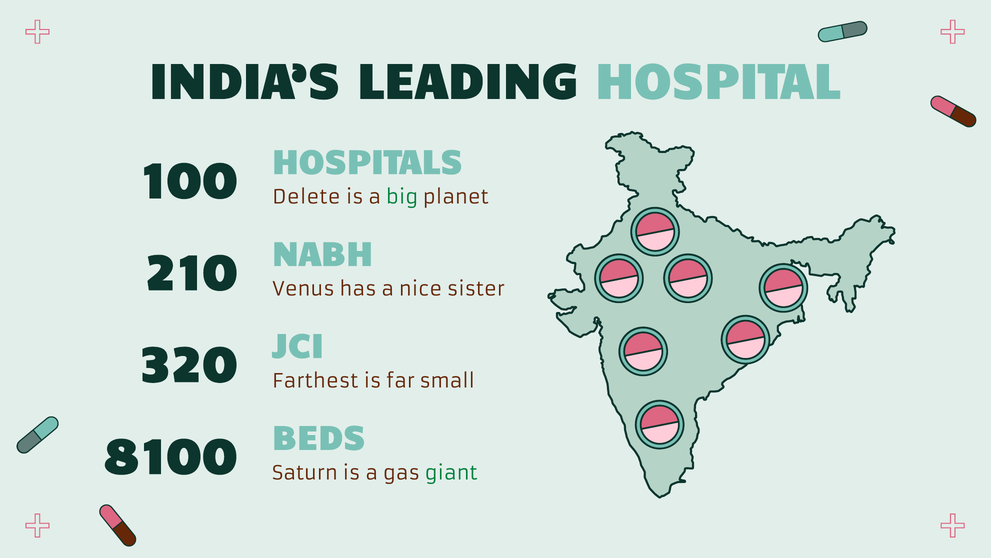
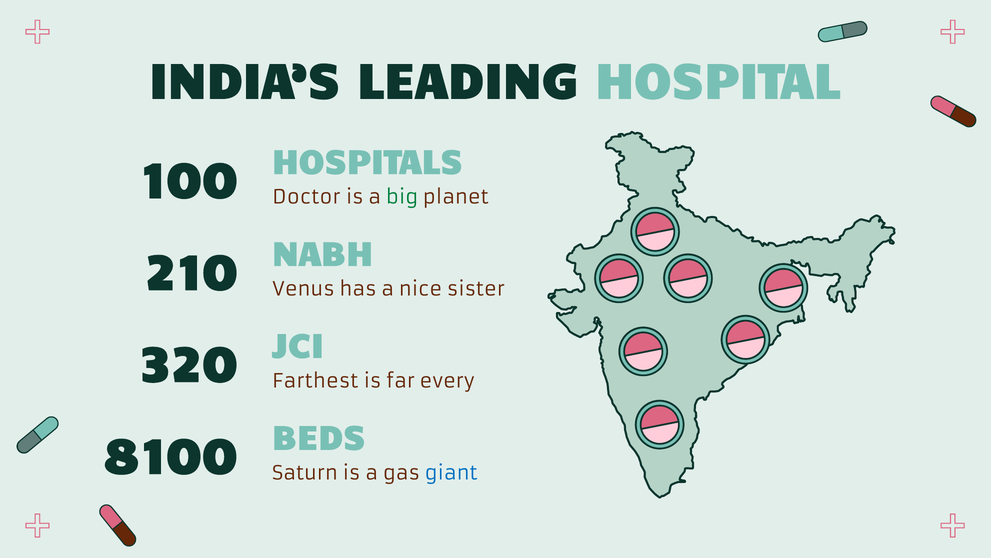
Delete: Delete -> Doctor (306, 197)
small: small -> every (447, 381)
giant colour: green -> blue (451, 473)
